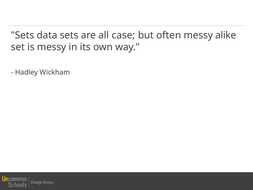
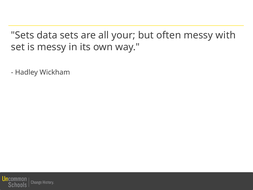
case: case -> your (123, 35)
alike: alike -> with (226, 35)
